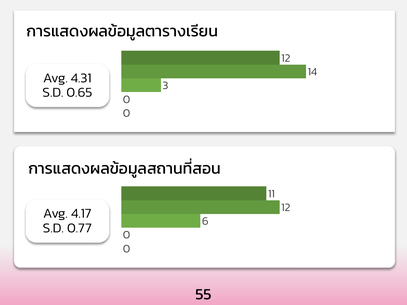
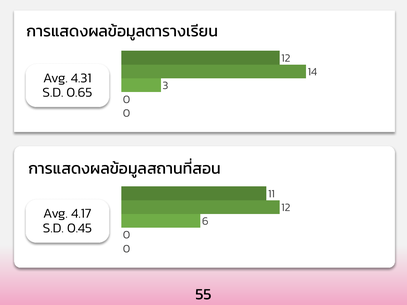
0.77: 0.77 -> 0.45 (80, 228)
